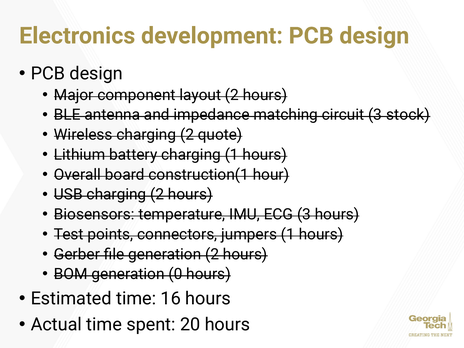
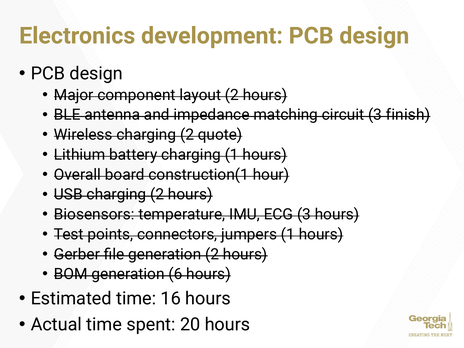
stock: stock -> finish (408, 115)
0: 0 -> 6 (175, 274)
